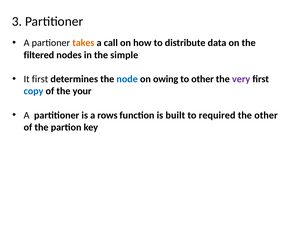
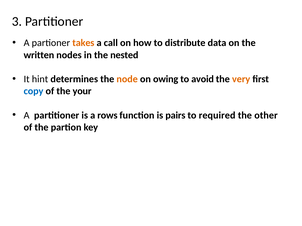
filtered: filtered -> written (39, 55)
simple: simple -> nested (124, 55)
It first: first -> hint (40, 79)
node colour: blue -> orange (127, 79)
to other: other -> avoid (203, 79)
very colour: purple -> orange (241, 79)
built: built -> pairs (175, 115)
